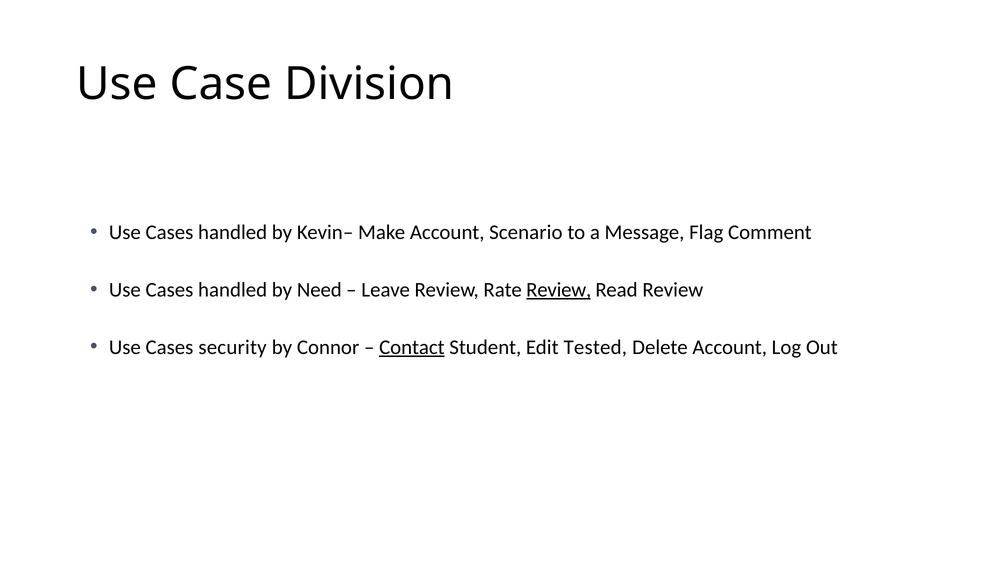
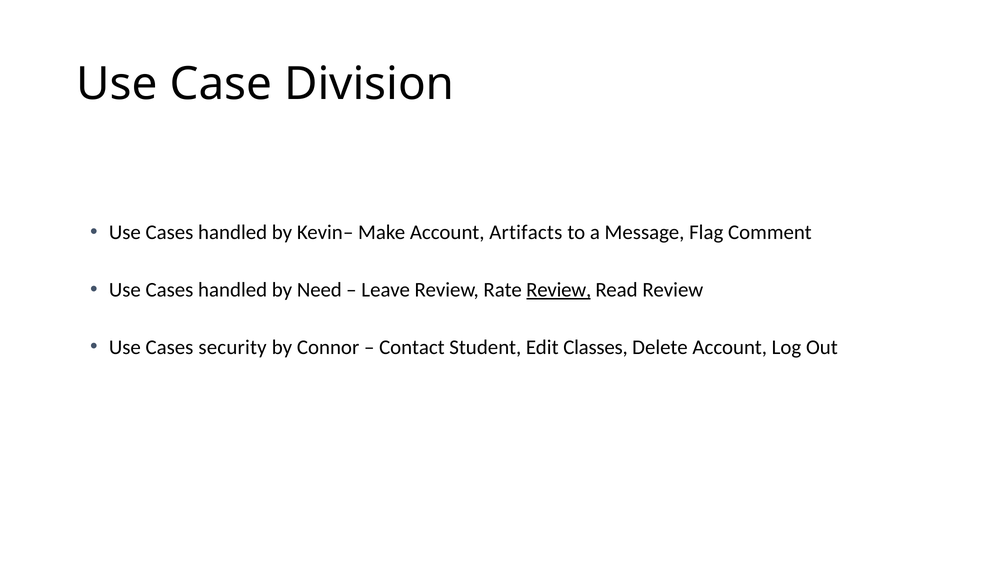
Scenario: Scenario -> Artifacts (526, 232)
Contact underline: present -> none (412, 347)
Tested: Tested -> Classes (596, 347)
